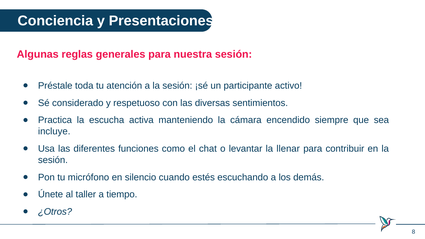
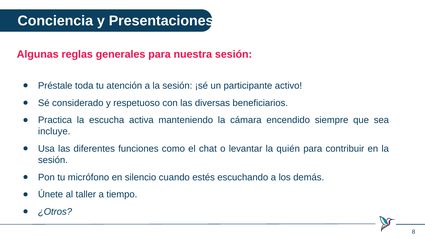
sentimientos: sentimientos -> beneficiarios (260, 103)
llenar: llenar -> quién (288, 149)
